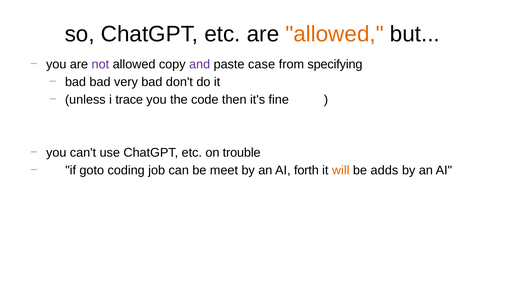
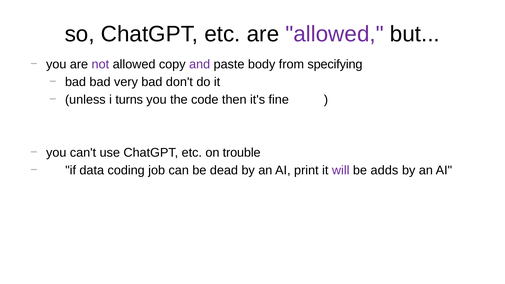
allowed colour: orange -> purple (335, 34)
case: case -> body (262, 64)
trace: trace -> turns (129, 100)
goto: goto -> data (92, 170)
meet: meet -> dead (224, 170)
forth: forth -> print (306, 170)
will colour: orange -> purple (341, 170)
